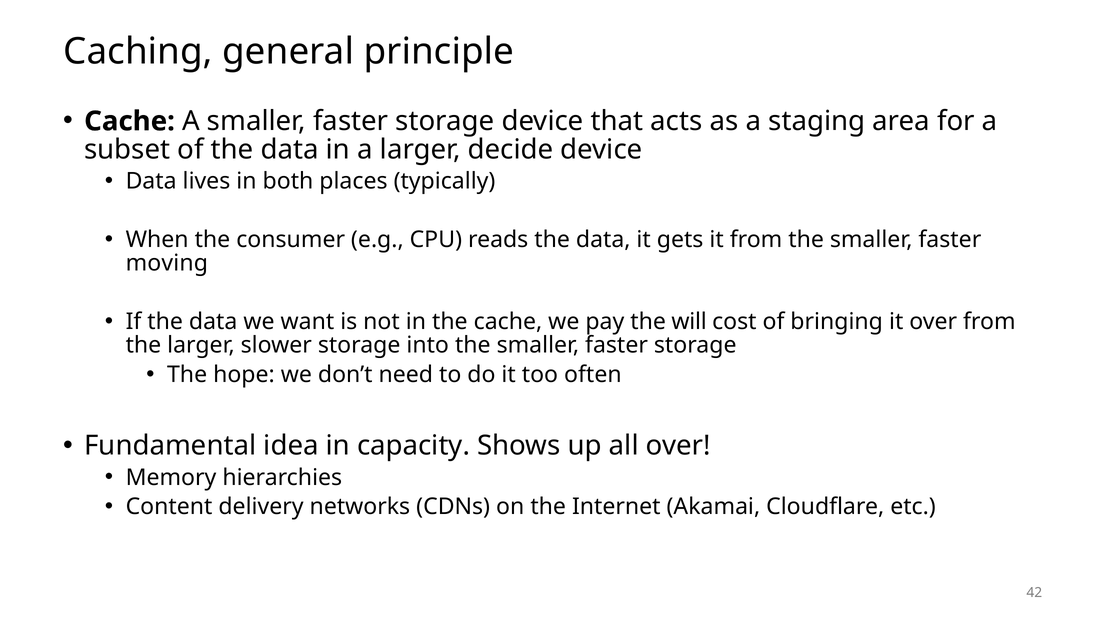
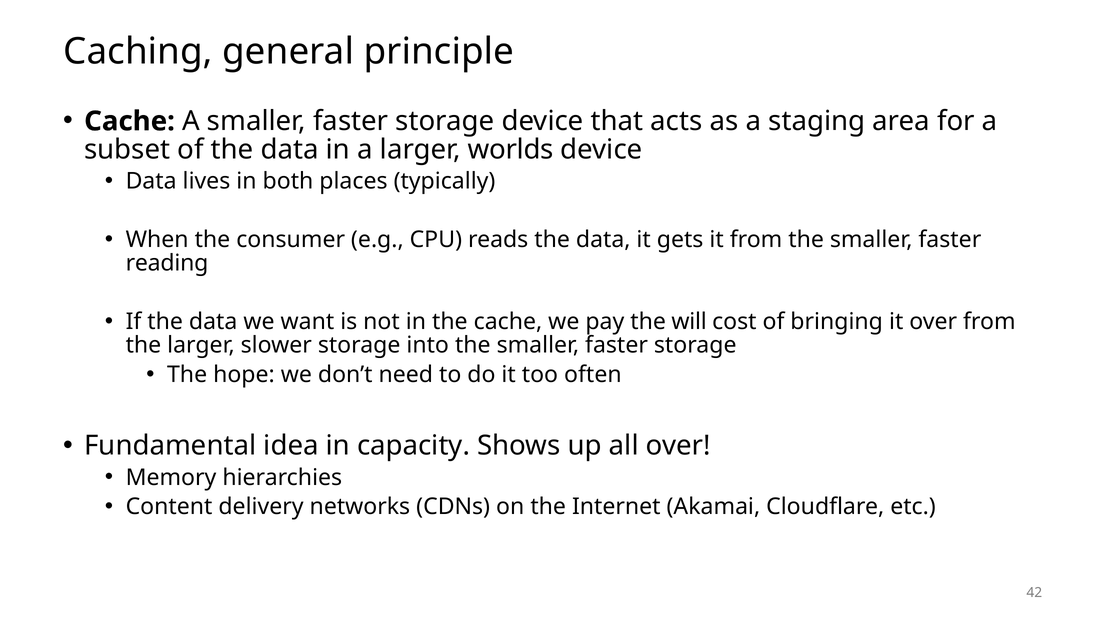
decide: decide -> worlds (511, 149)
moving: moving -> reading (167, 263)
